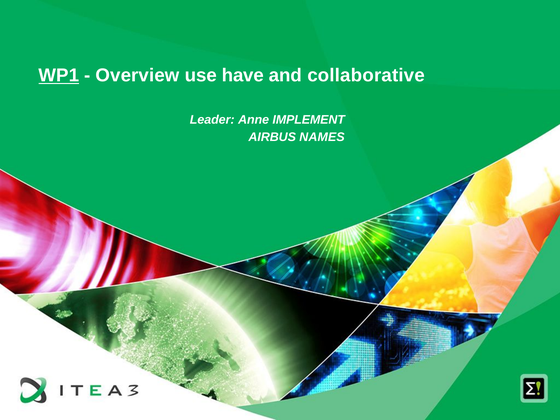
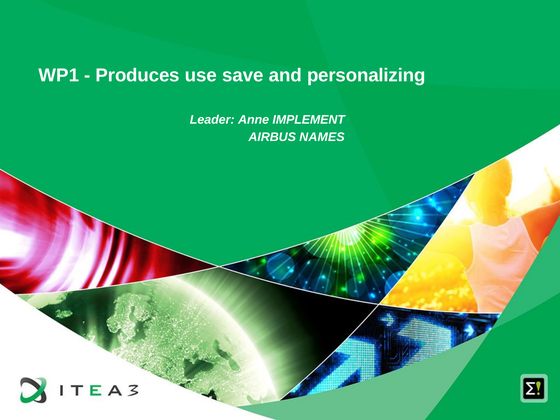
WP1 underline: present -> none (59, 75)
Overview: Overview -> Produces (138, 75)
have: have -> save (243, 75)
collaborative: collaborative -> personalizing (366, 75)
